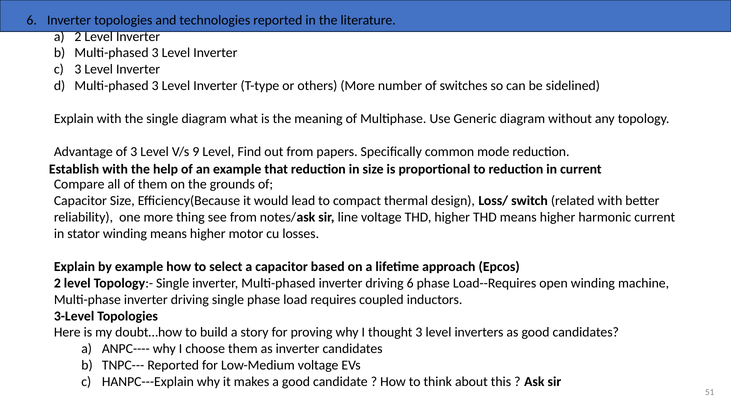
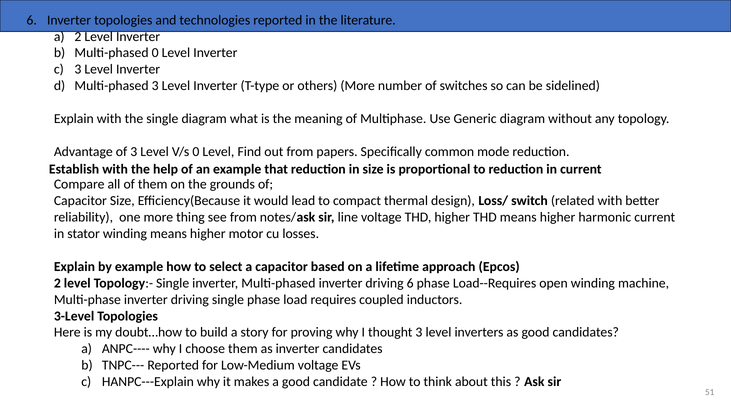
3: 3 -> 0 (155, 53)
V/s 9: 9 -> 0 (196, 152)
